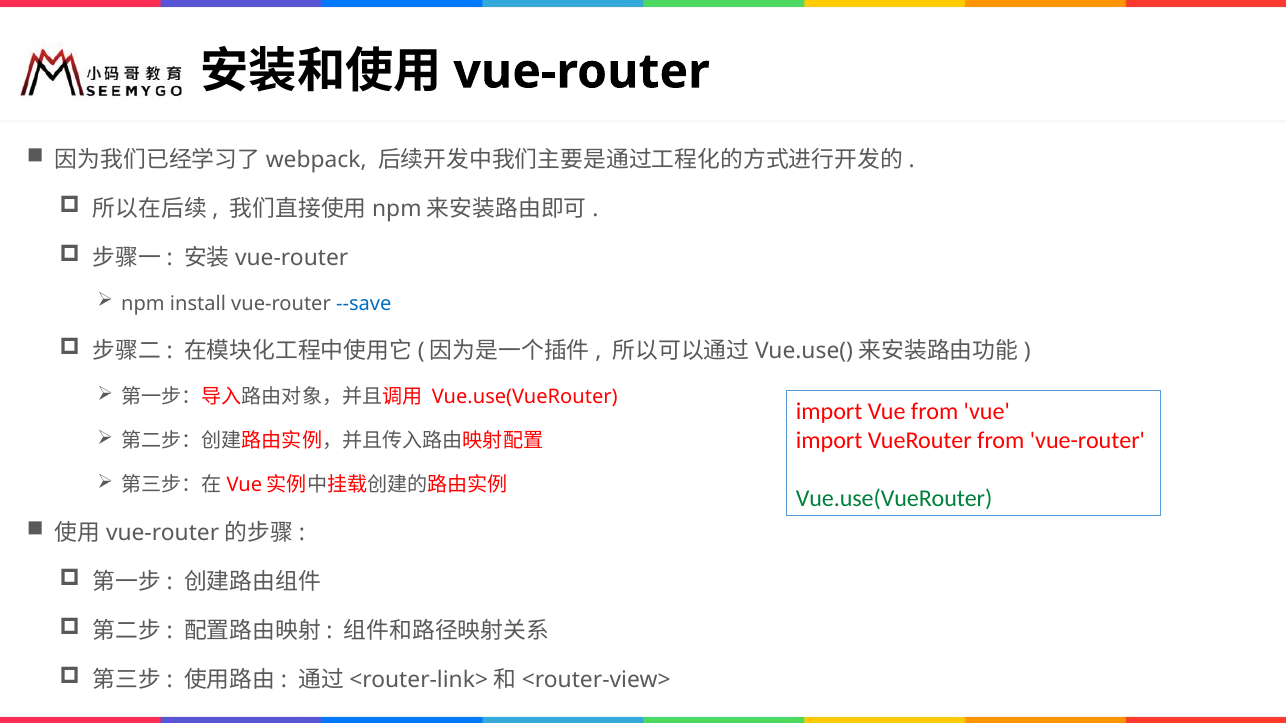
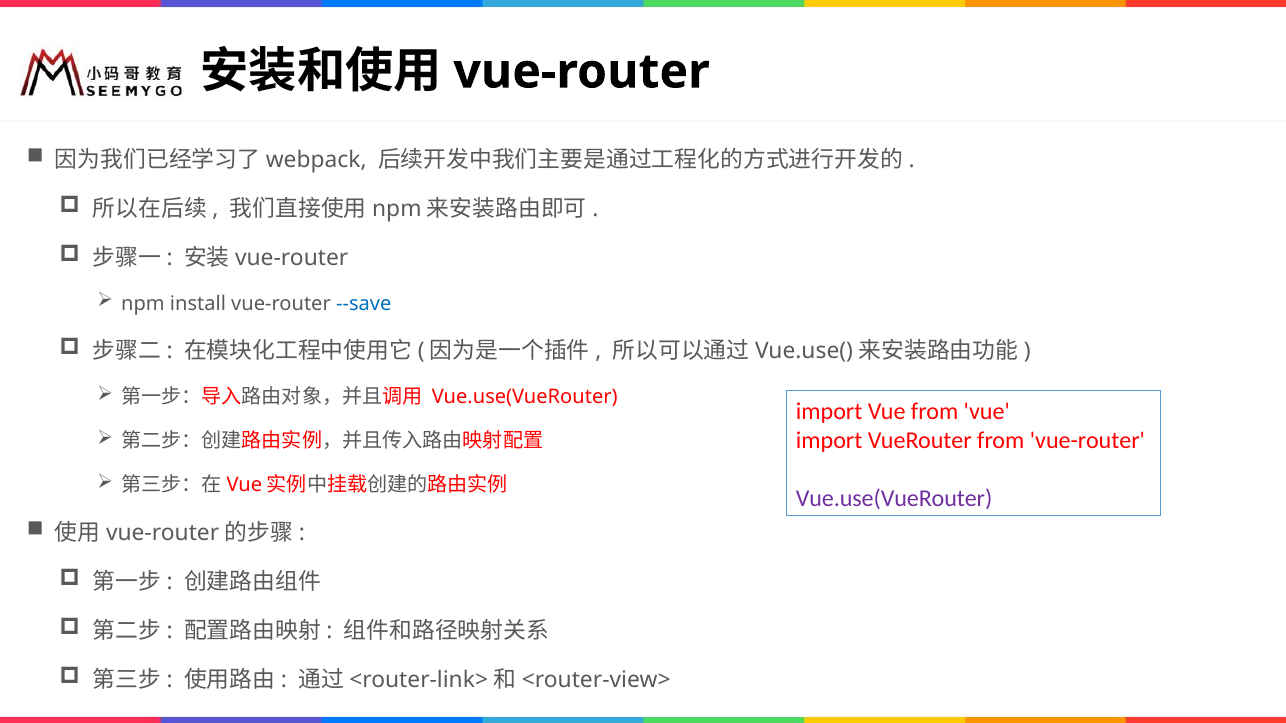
Vue.use(VueRouter colour: green -> purple (894, 498)
